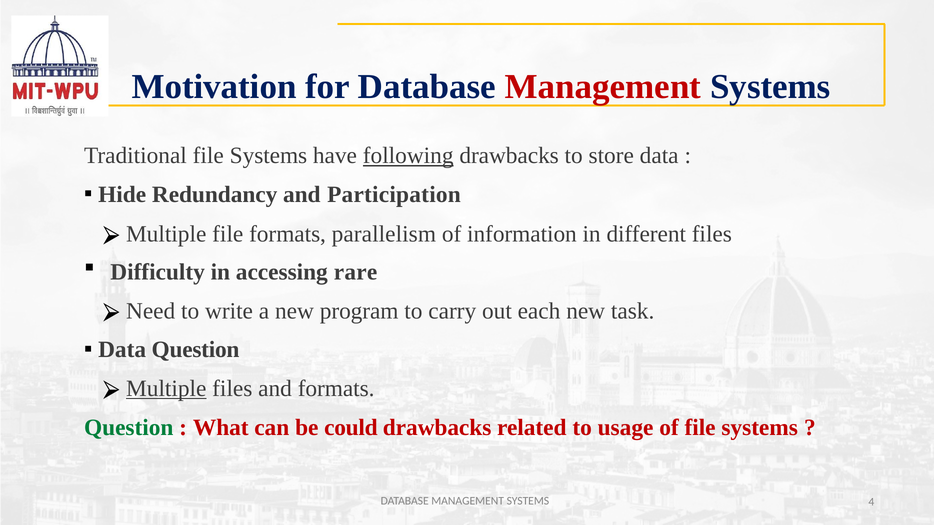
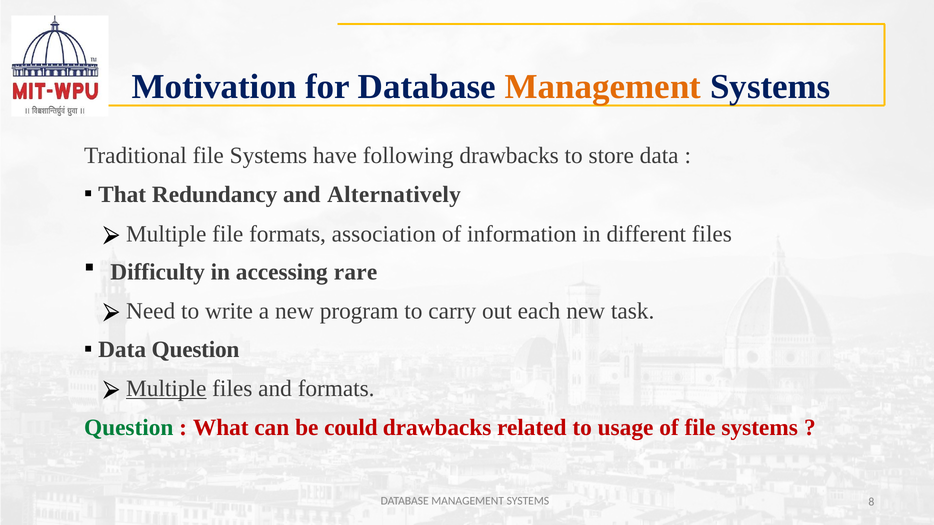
Management colour: red -> orange (603, 87)
following underline: present -> none (408, 156)
Hide: Hide -> That (122, 195)
Participation: Participation -> Alternatively (394, 195)
parallelism: parallelism -> association (384, 234)
4: 4 -> 8 (871, 502)
